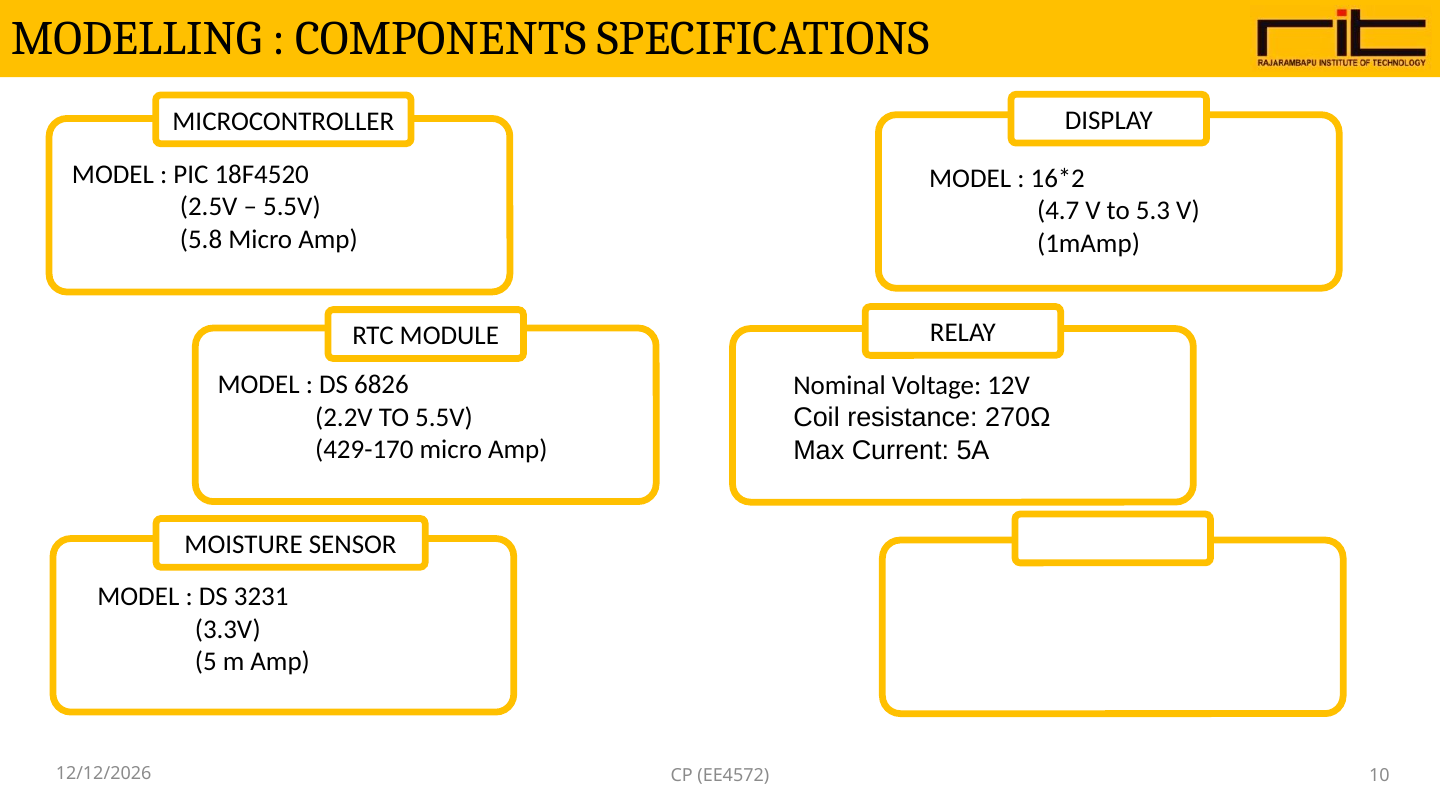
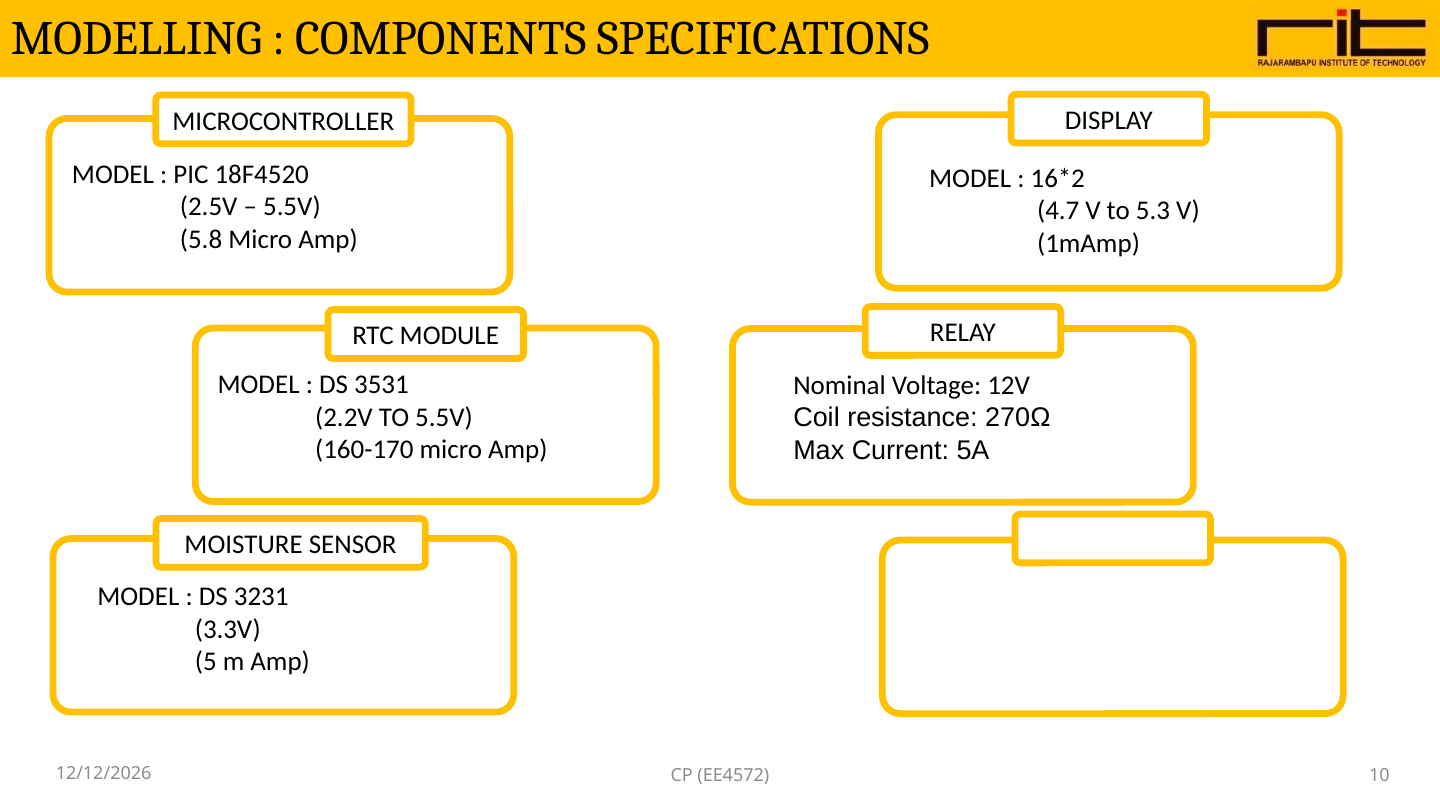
6826: 6826 -> 3531 (381, 385)
429-170: 429-170 -> 160-170 (364, 450)
